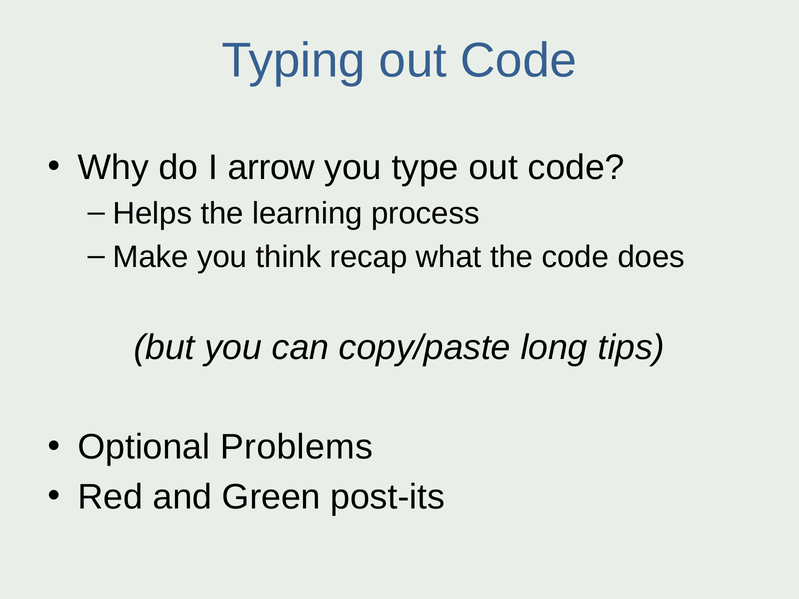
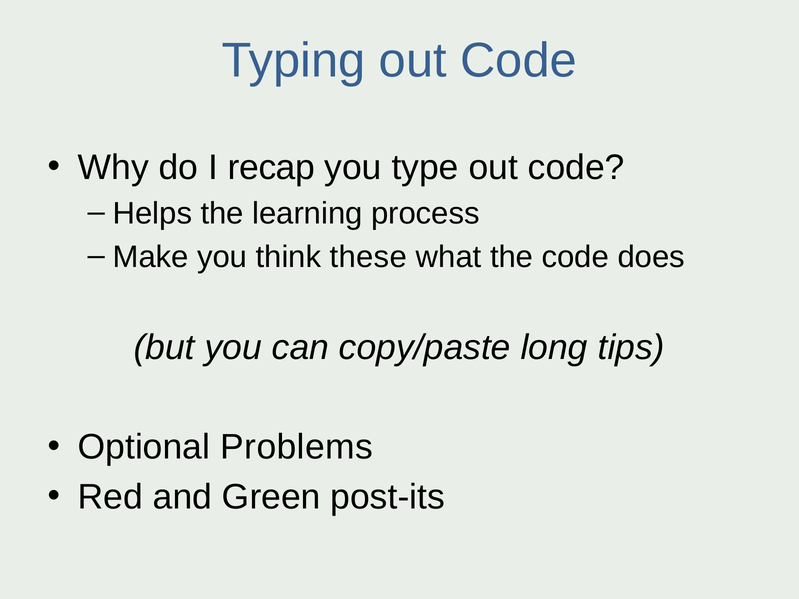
arrow: arrow -> recap (271, 168)
recap: recap -> these (368, 257)
